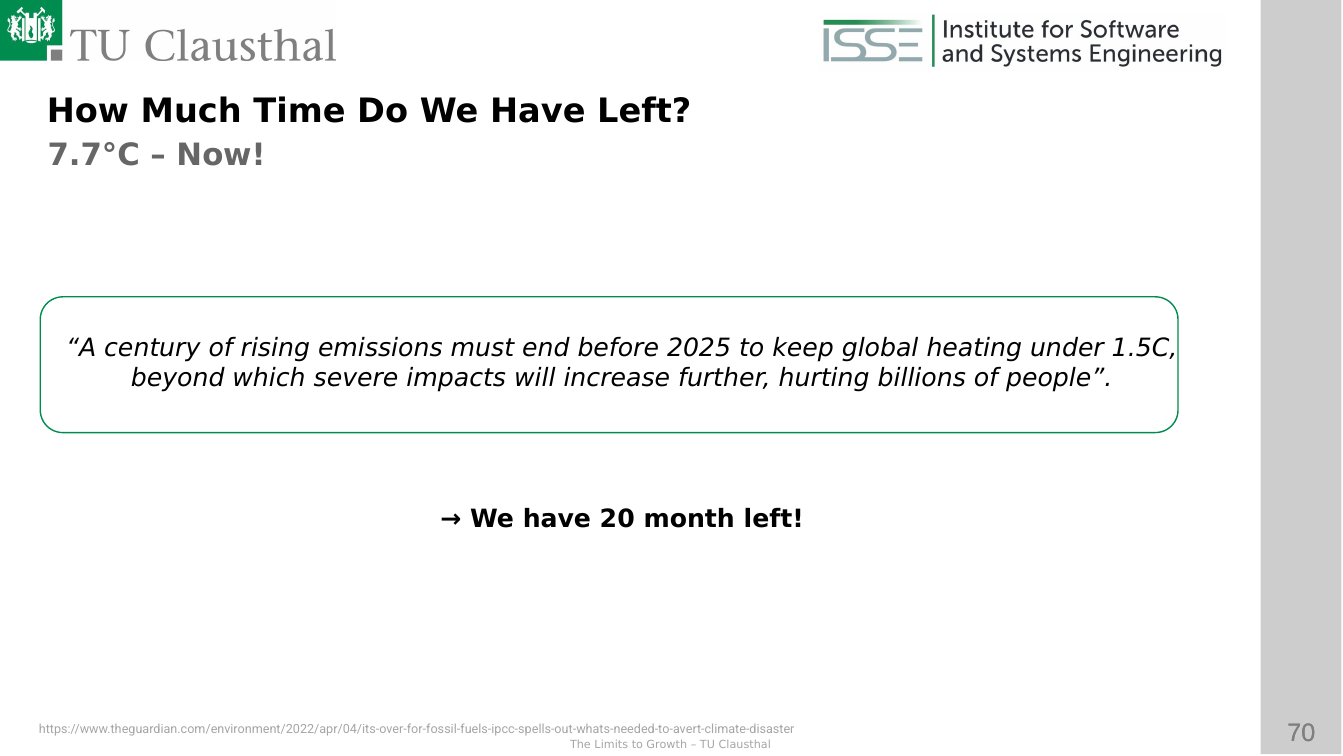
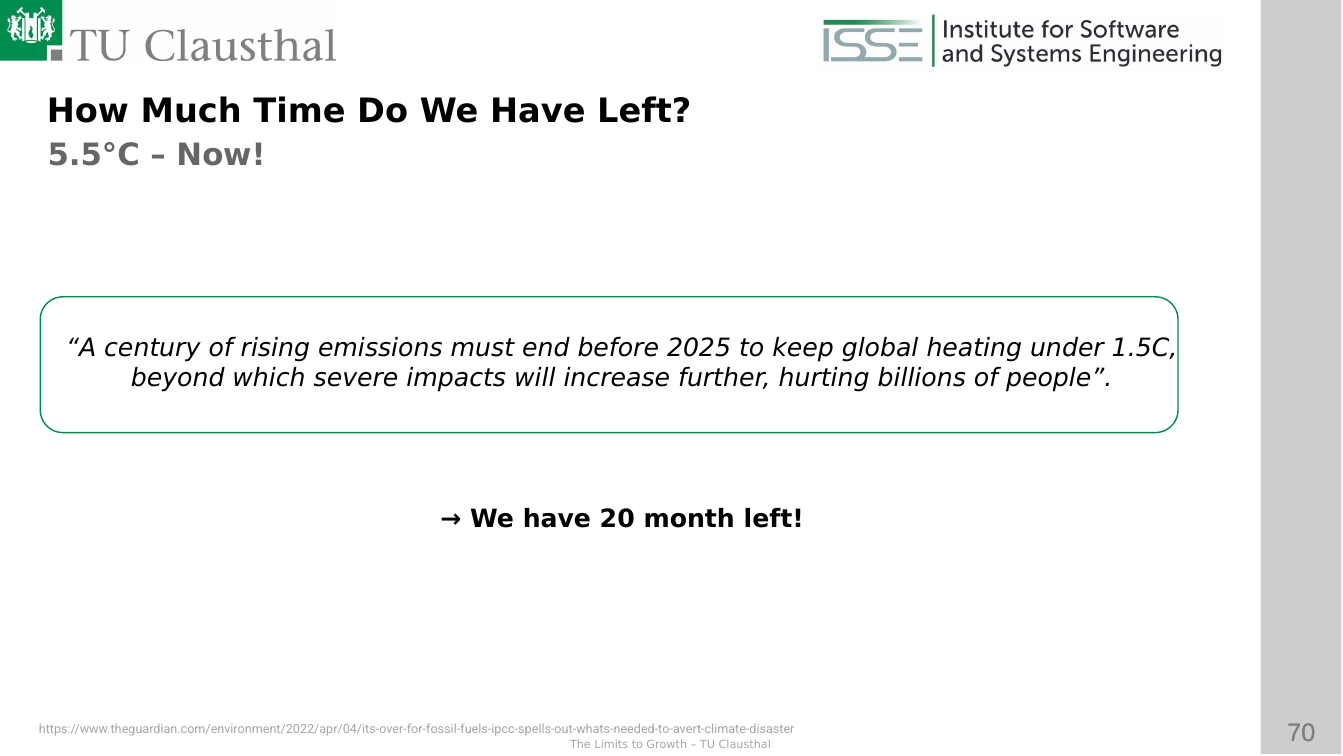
7.7°C: 7.7°C -> 5.5°C (94, 155)
